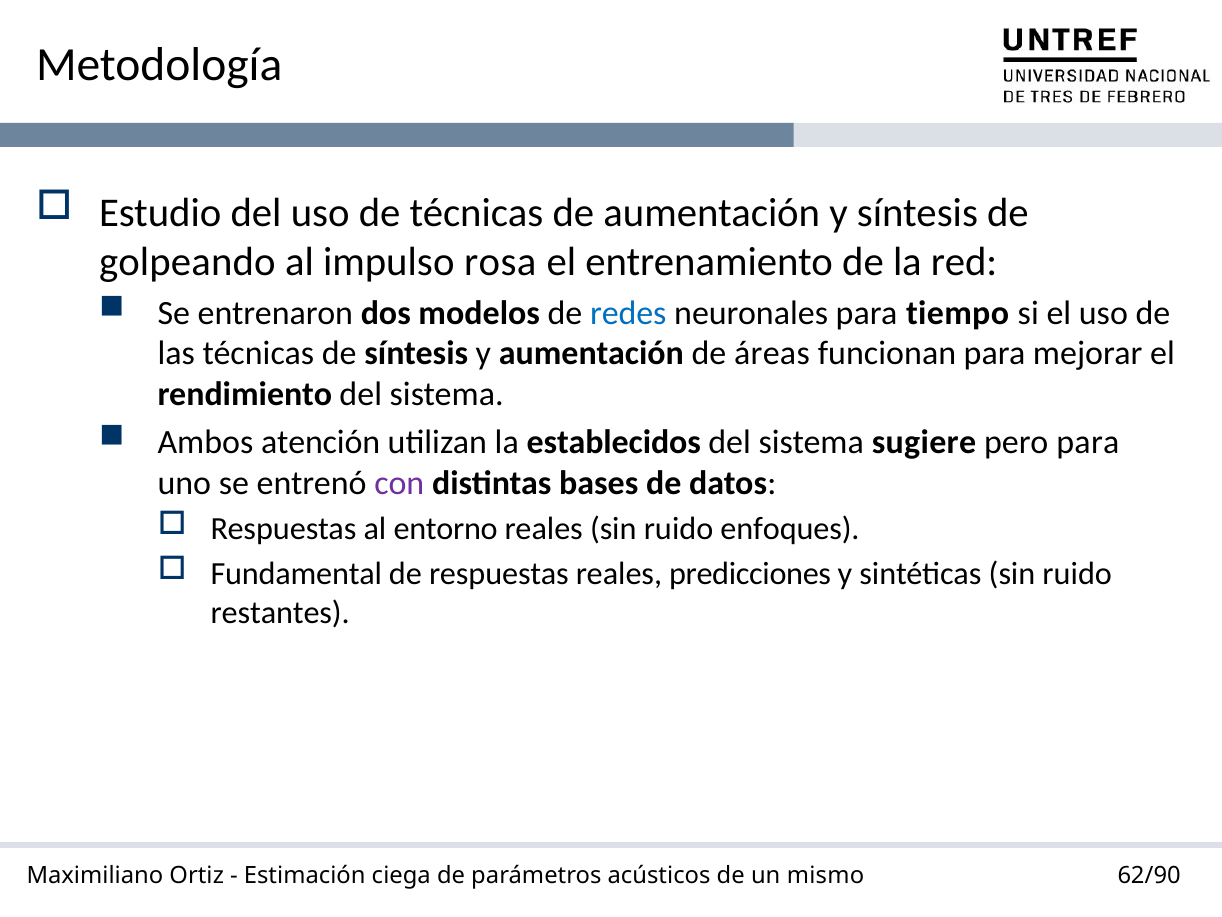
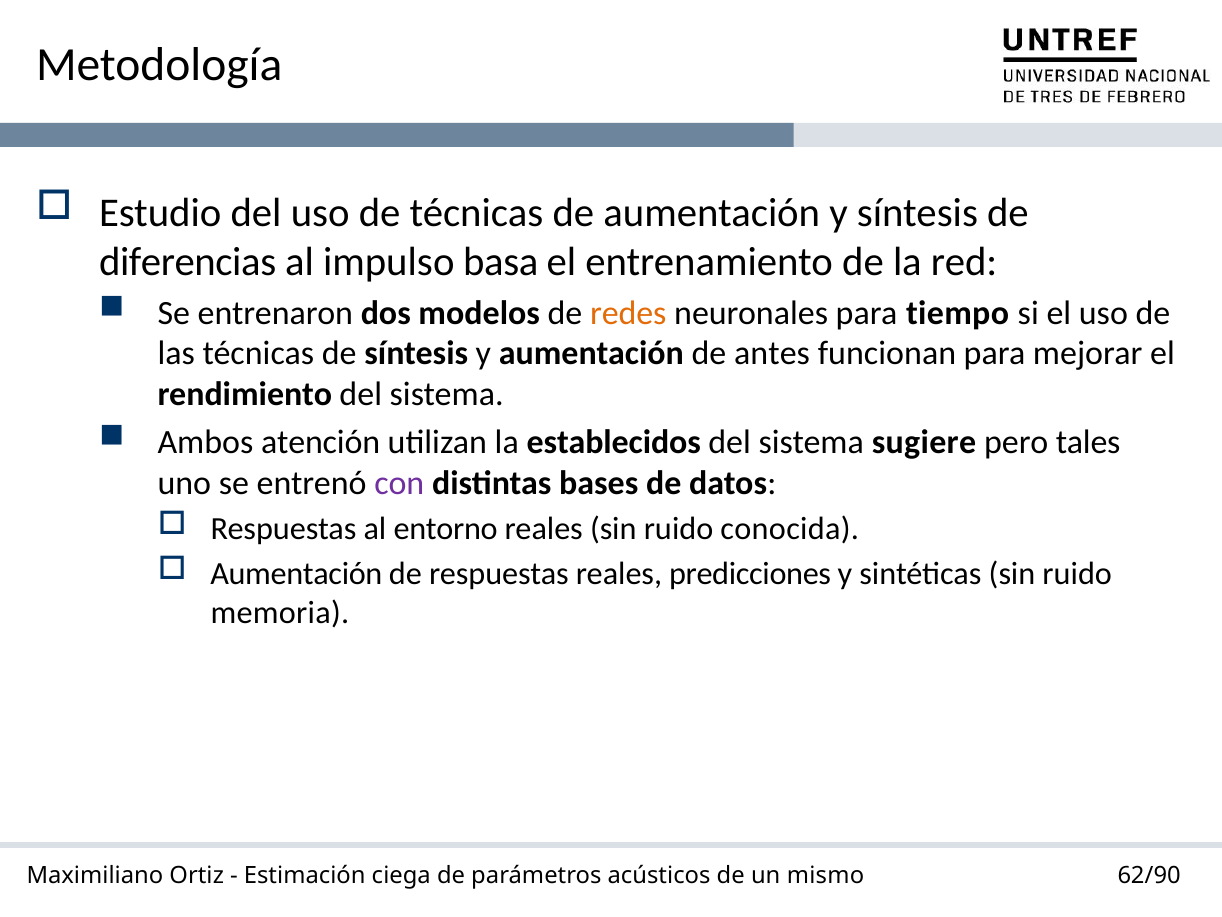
golpeando: golpeando -> diferencias (188, 261)
rosa: rosa -> basa (501, 261)
redes colour: blue -> orange (628, 313)
áreas: áreas -> antes (772, 353)
pero para: para -> tales (1088, 442)
enfoques: enfoques -> conocida (790, 529)
Fundamental: Fundamental -> Aumentación (296, 574)
restantes: restantes -> memoria (280, 612)
